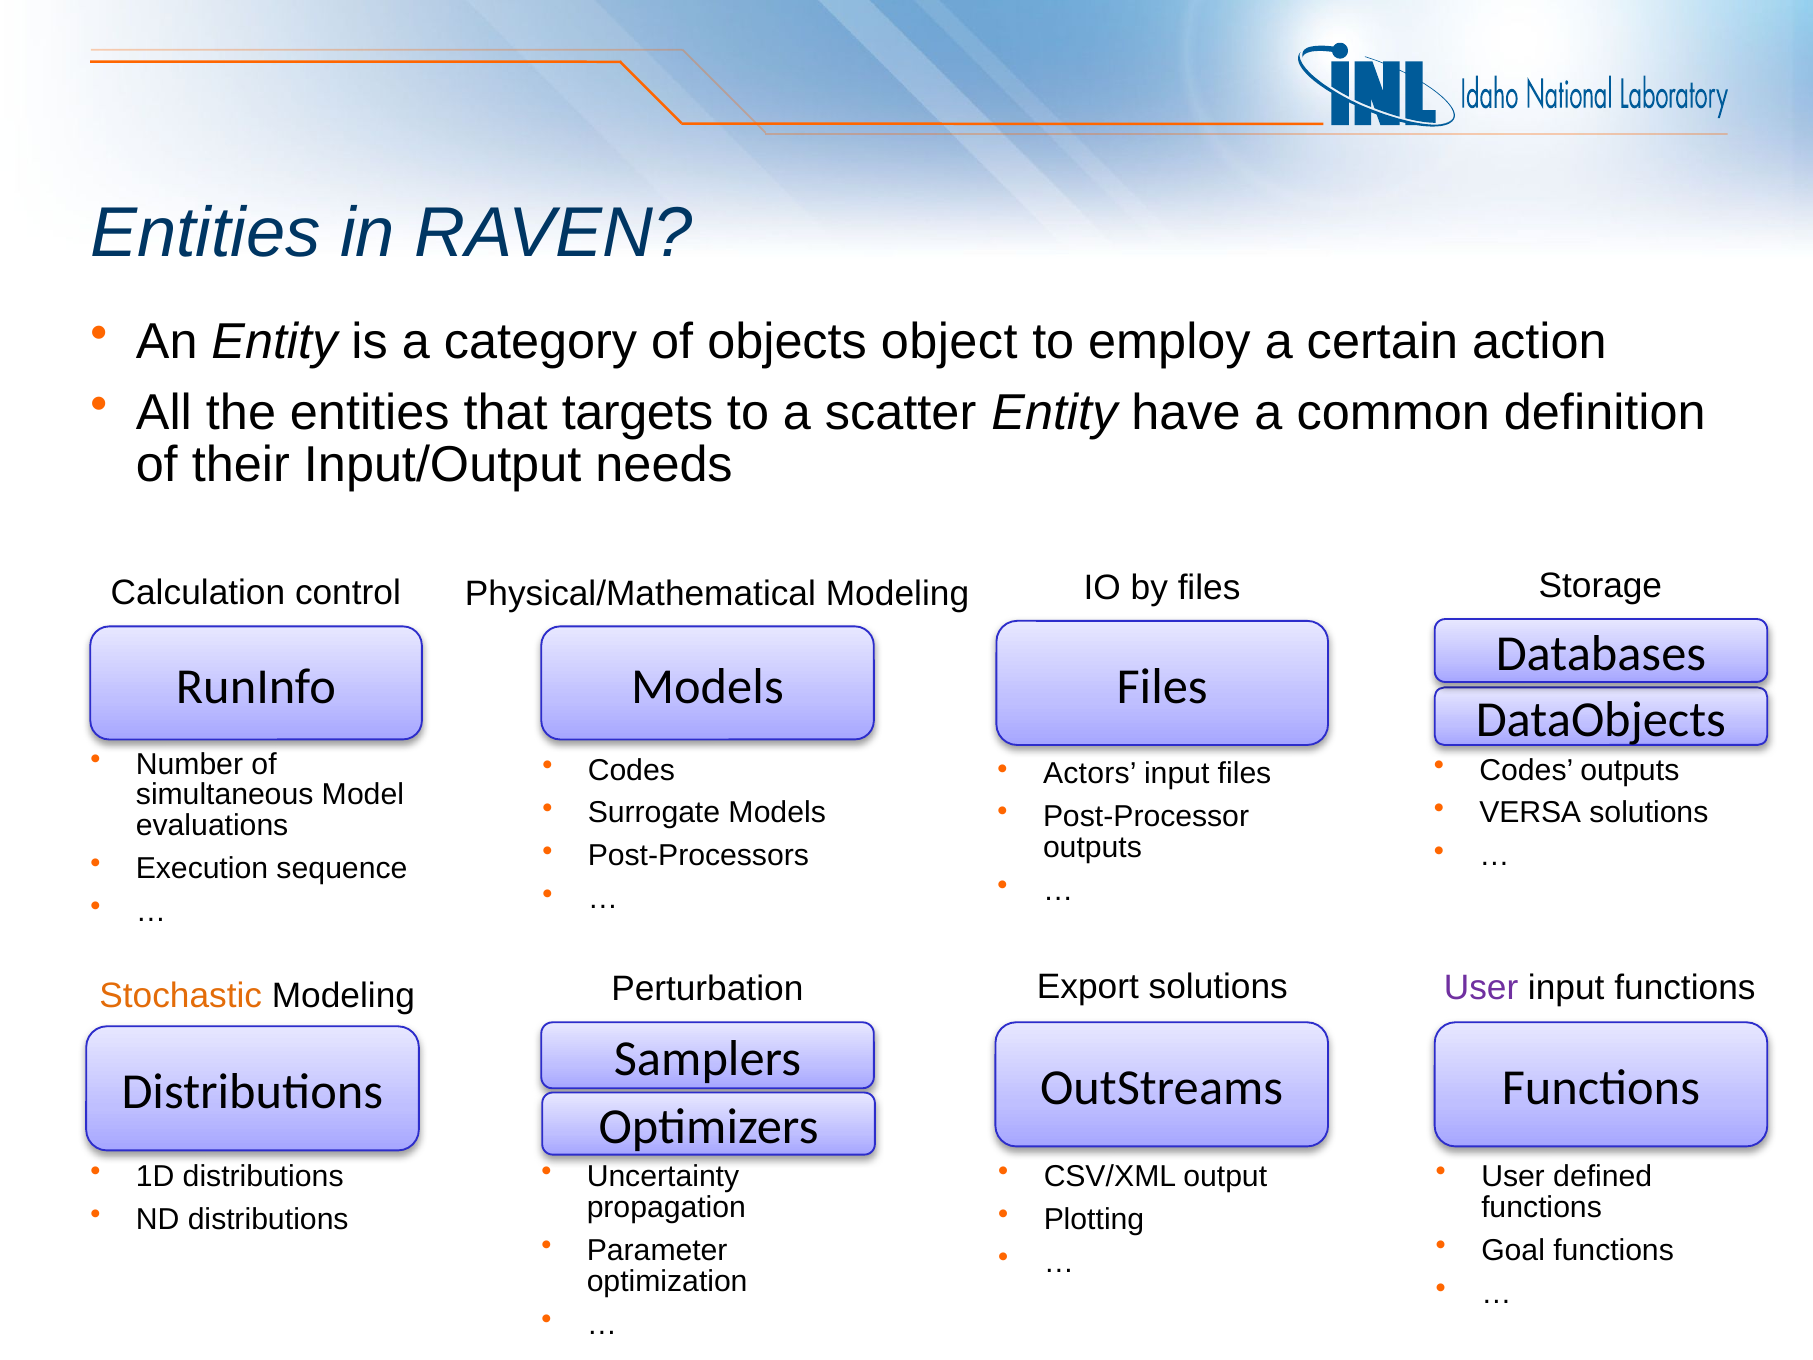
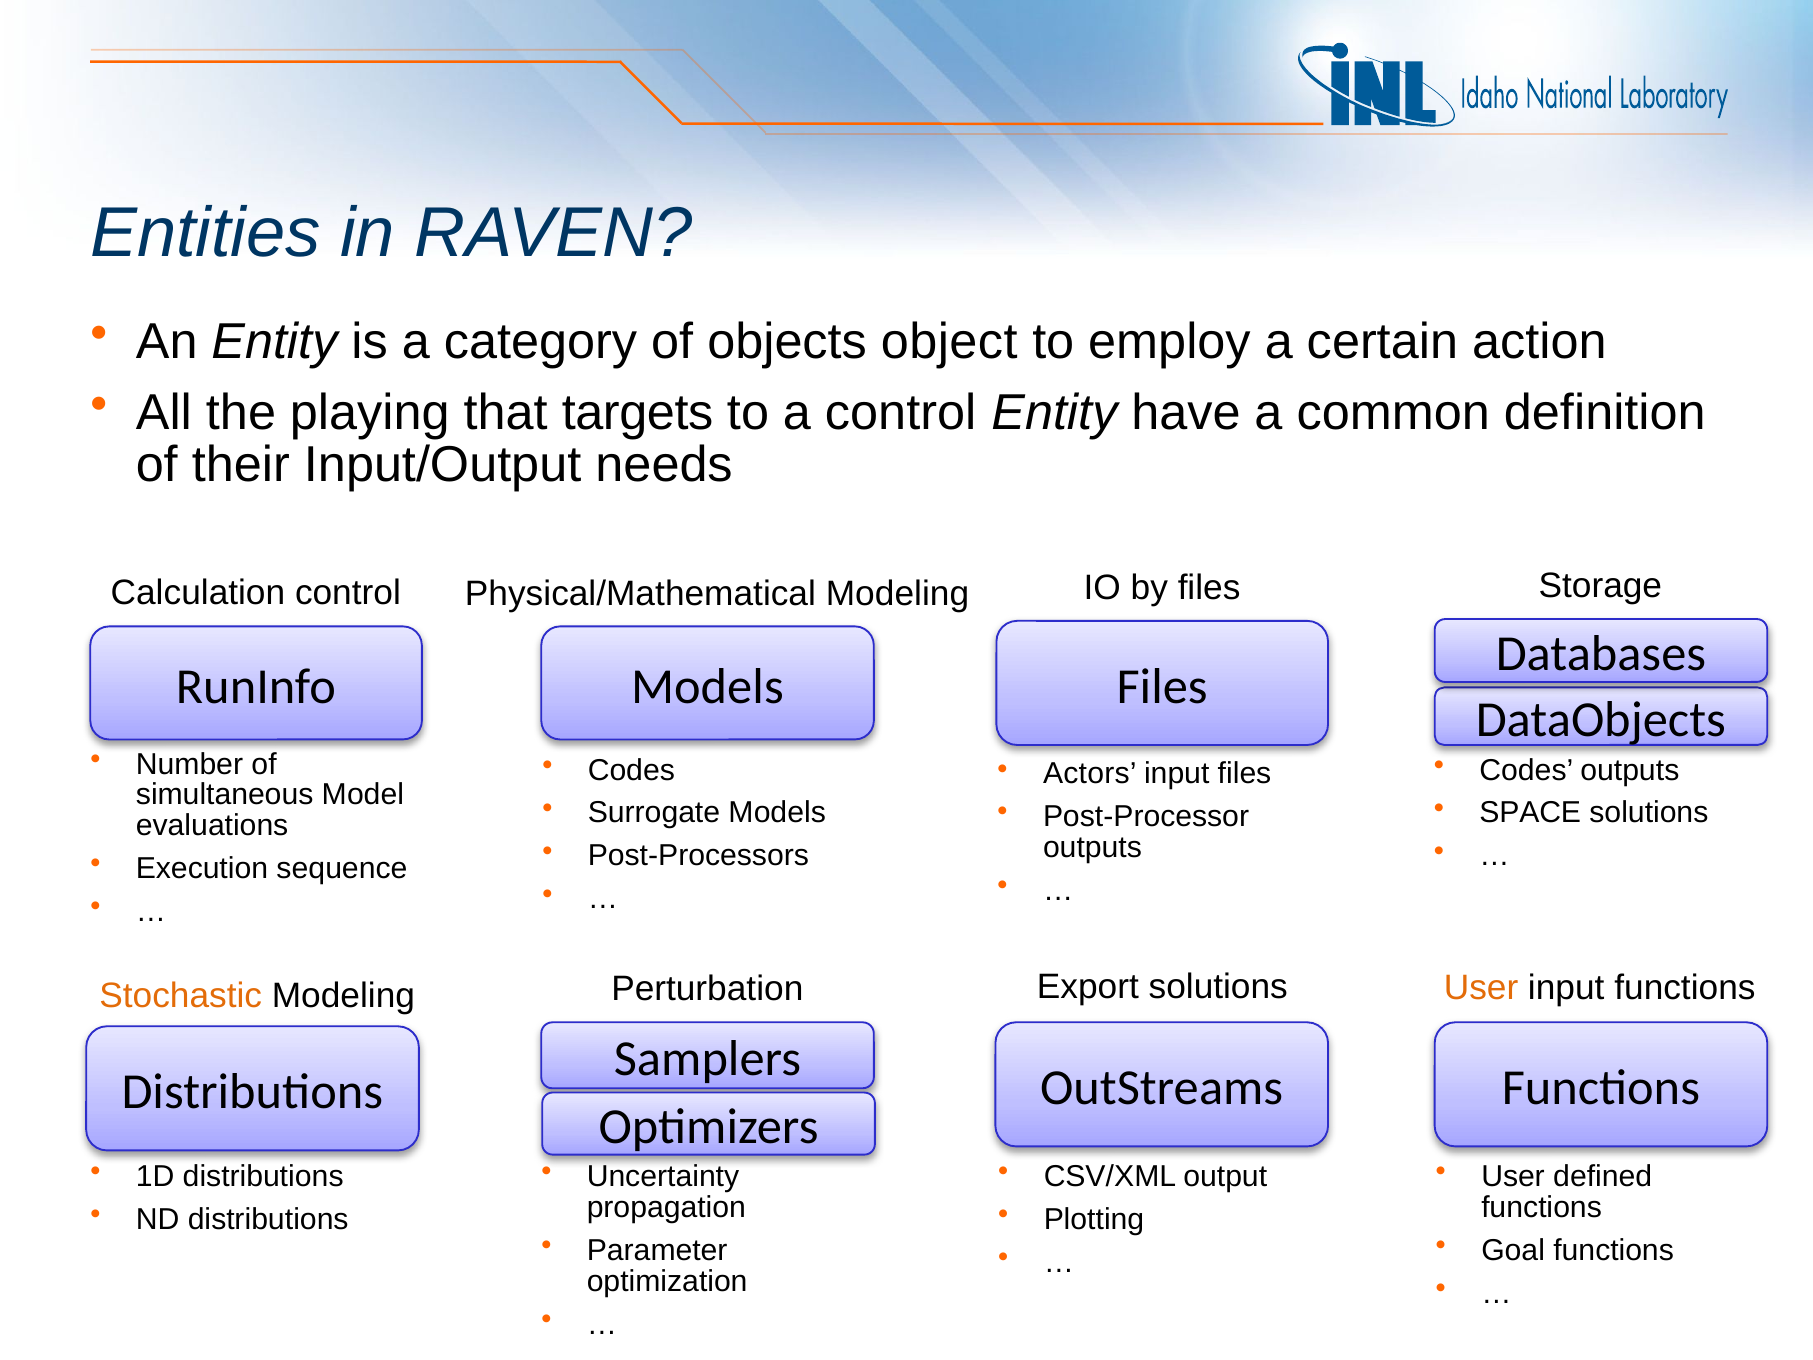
the entities: entities -> playing (370, 413)
a scatter: scatter -> control (901, 413)
VERSA: VERSA -> SPACE (1530, 813)
User colour: purple -> orange (1481, 988)
